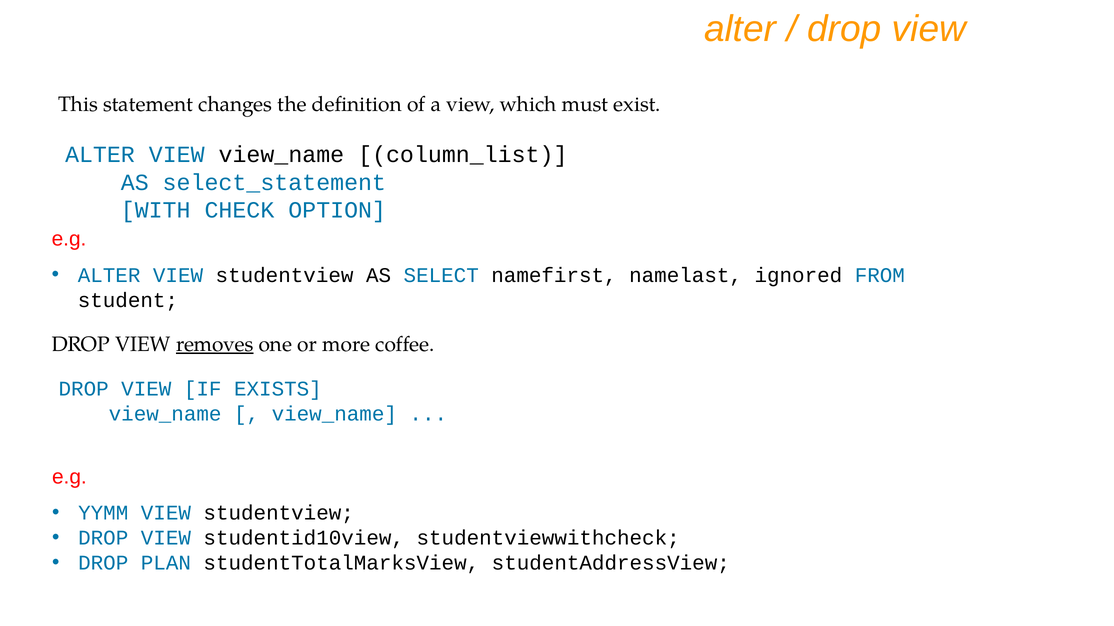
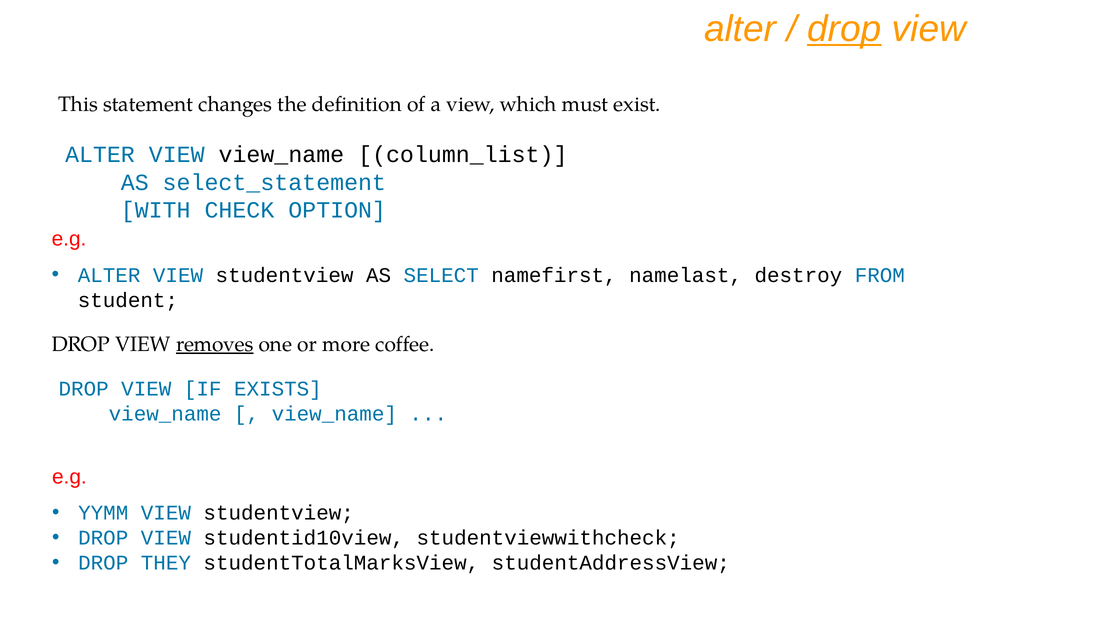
drop underline: none -> present (844, 29)
ignored: ignored -> destroy (798, 275)
PLAN: PLAN -> THEY (166, 563)
